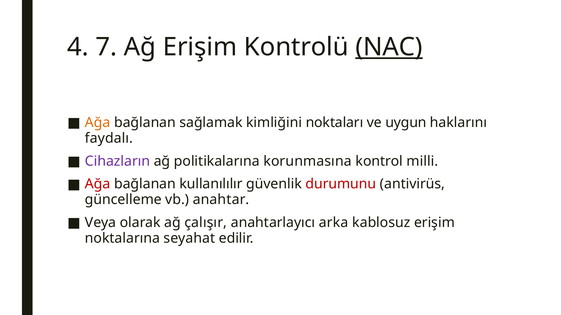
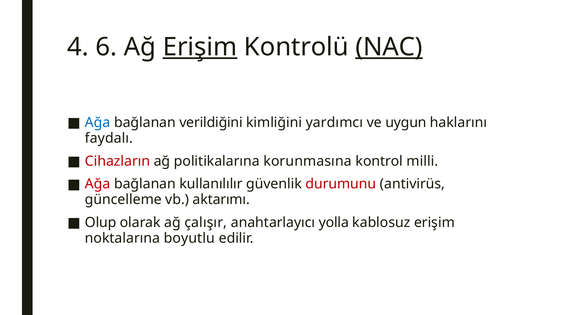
7: 7 -> 6 (106, 47)
Erişim underline: none -> present (200, 47)
Ağa colour: orange -> blue (98, 123)
sağlamak: sağlamak -> verildiğini (211, 123)
noktaları: noktaları -> yardımcı (334, 123)
Cihazların colour: purple -> red (118, 161)
anahtar: anahtar -> aktarımı (221, 200)
Veya: Veya -> Olup (101, 223)
arka: arka -> yolla (334, 223)
seyahat: seyahat -> boyutlu (189, 239)
